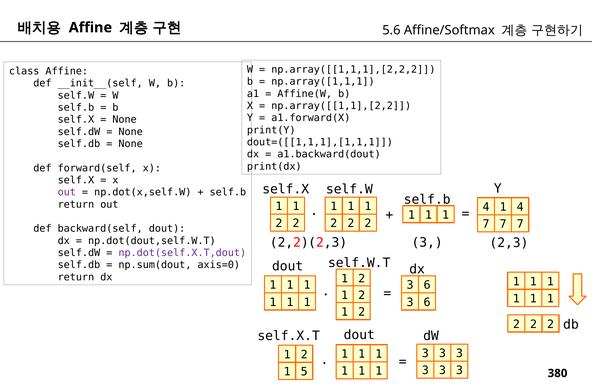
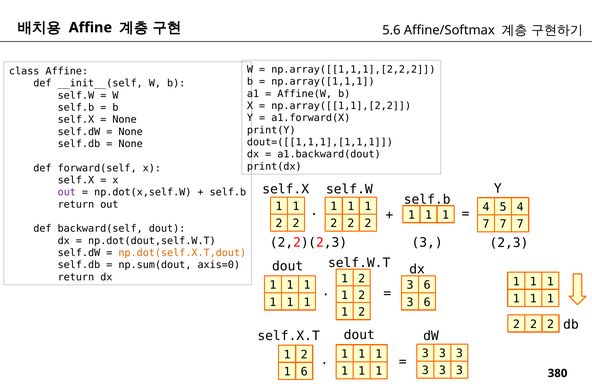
4 1: 1 -> 5 (503, 207)
np.dot(self.X.T,dout colour: purple -> orange (182, 253)
1 5: 5 -> 6 (304, 372)
